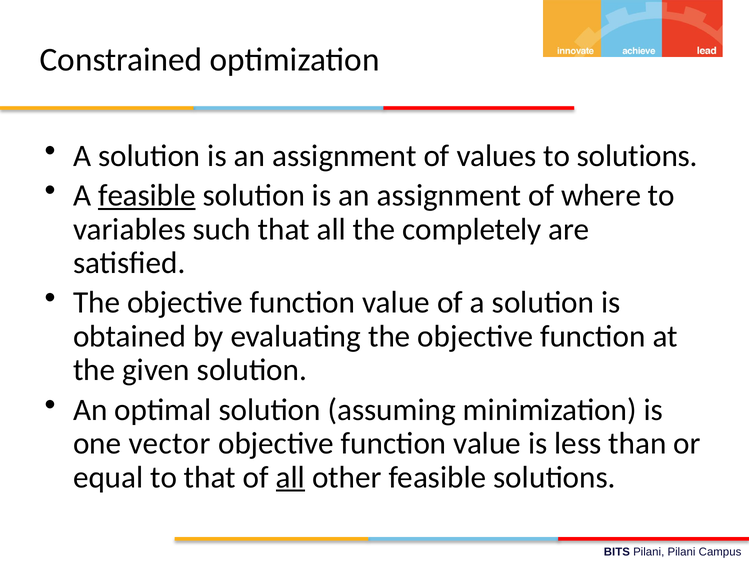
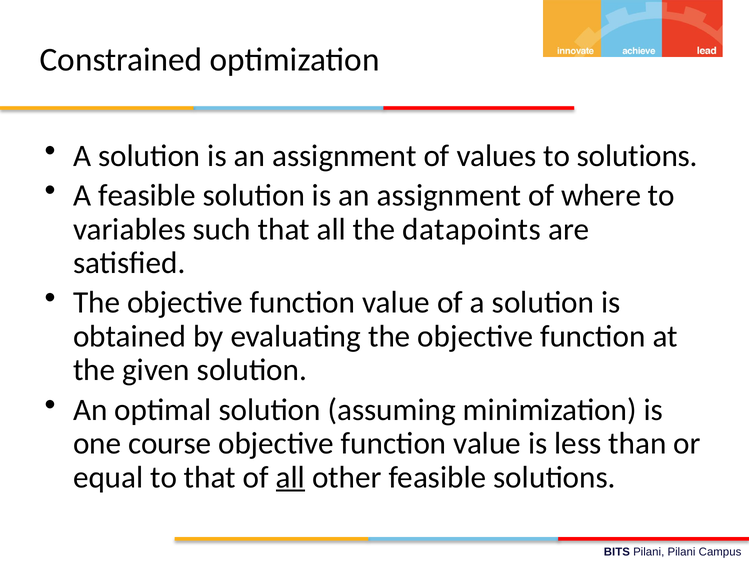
feasible underline: present -> none (147, 195)
completely: completely -> datapoints (472, 229)
vector: vector -> course (170, 443)
